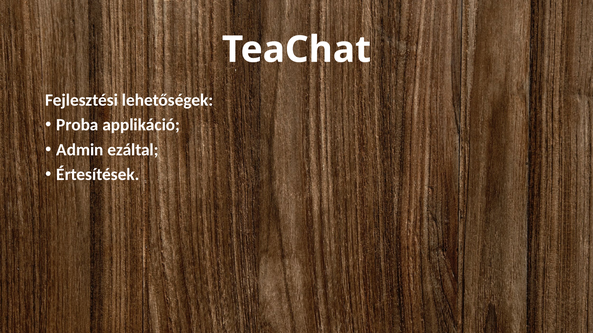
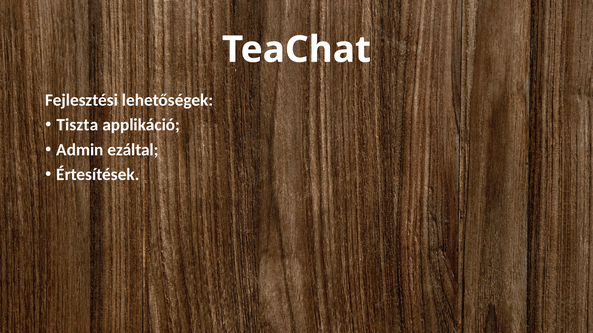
Proba: Proba -> Tiszta (77, 125)
